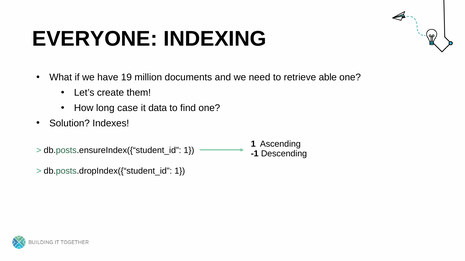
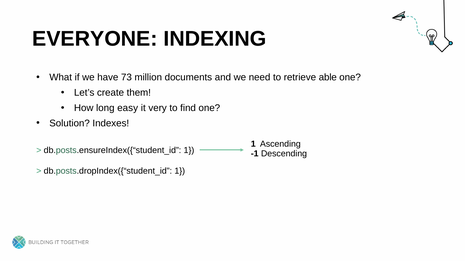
19: 19 -> 73 (126, 78)
case: case -> easy (128, 108)
data: data -> very (158, 108)
